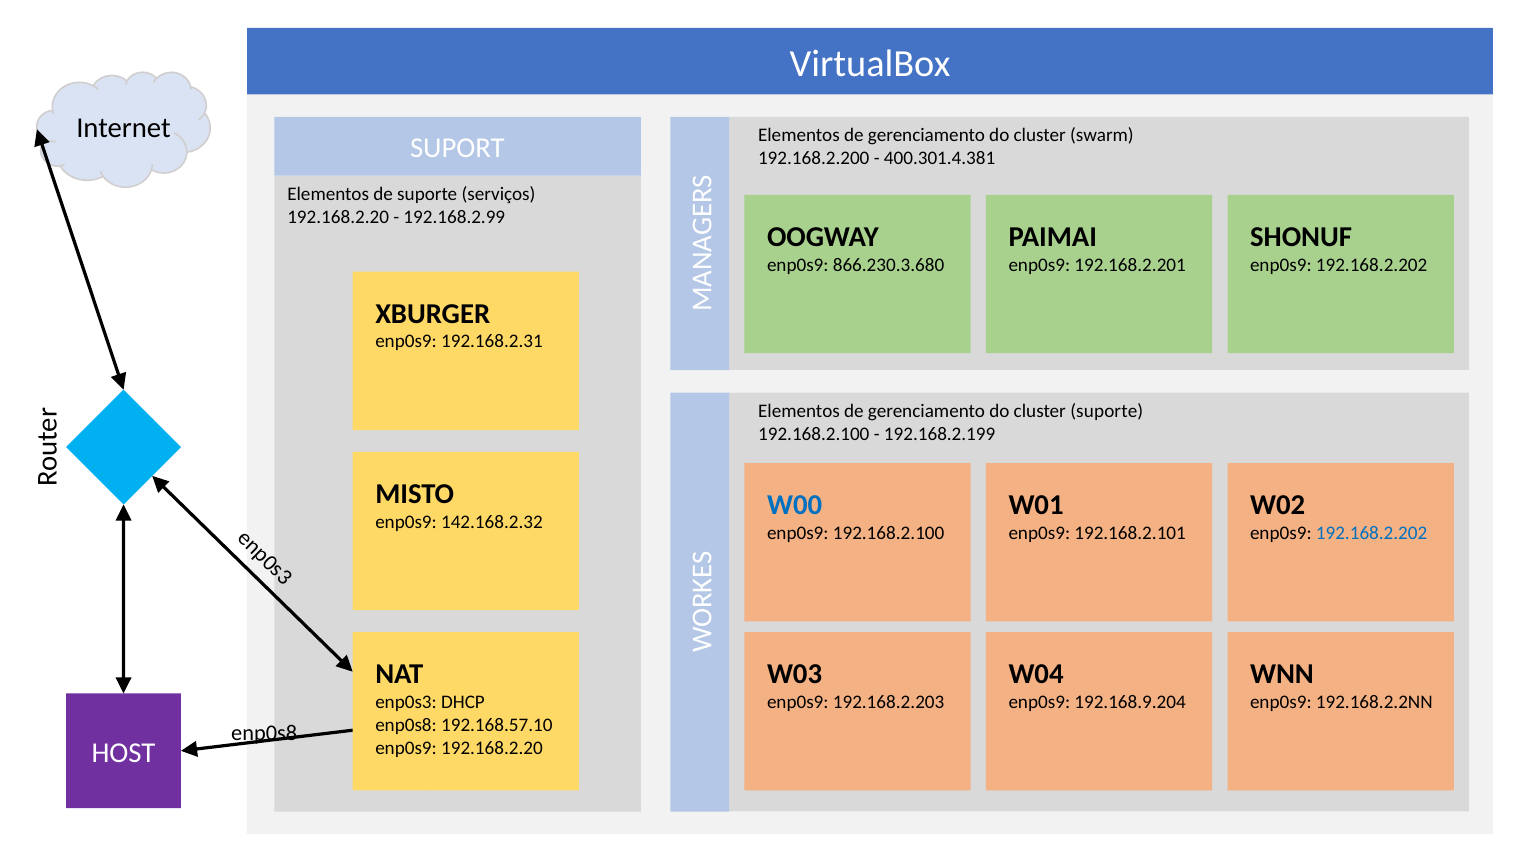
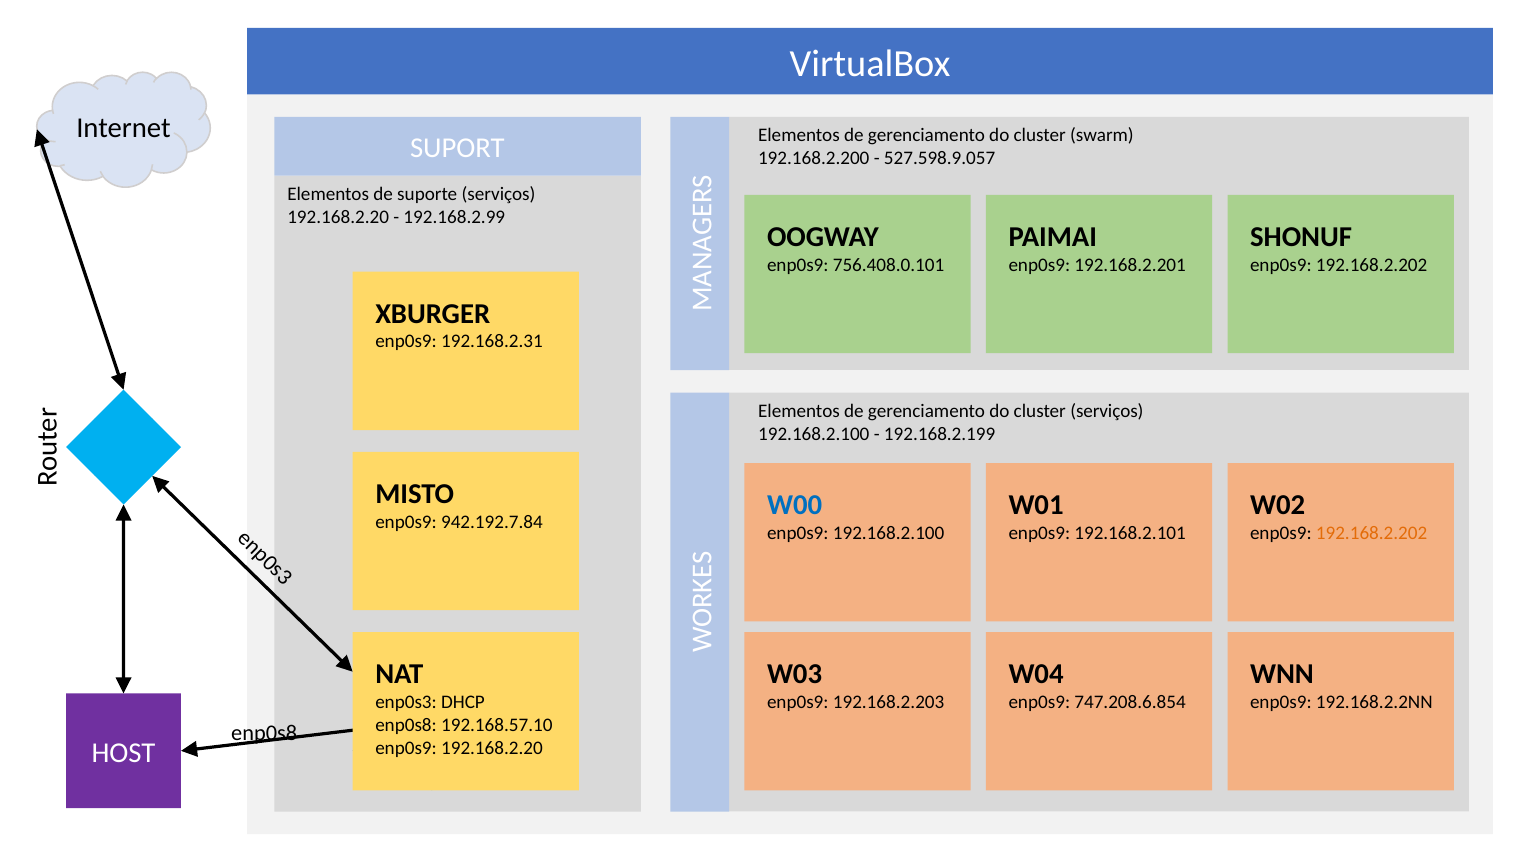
400.301.4.381: 400.301.4.381 -> 527.598.9.057 (940, 158)
866.230.3.680: 866.230.3.680 -> 756.408.0.101 (889, 265)
cluster suporte: suporte -> serviços (1107, 411)
142.168.2.32: 142.168.2.32 -> 942.192.7.84 (492, 522)
192.168.2.202 colour: blue -> orange (1372, 533)
192.168.9.204: 192.168.9.204 -> 747.208.6.854 (1130, 702)
